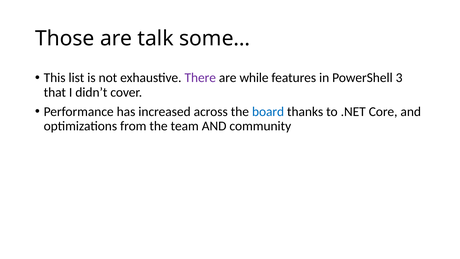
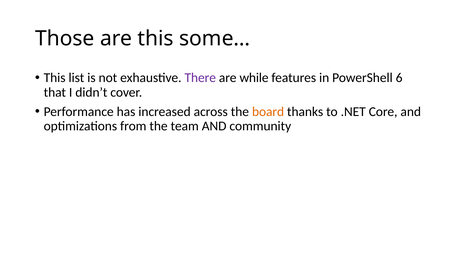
are talk: talk -> this (156, 39)
3: 3 -> 6 (399, 78)
board colour: blue -> orange (268, 112)
